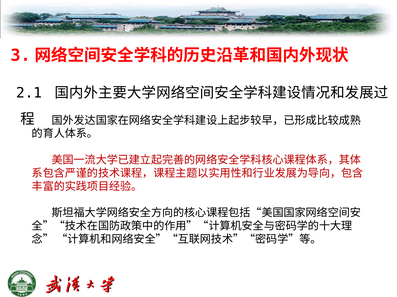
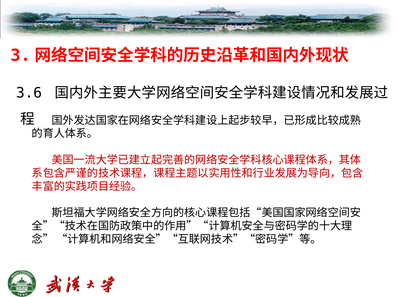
2.1: 2.1 -> 3.6 (29, 93)
